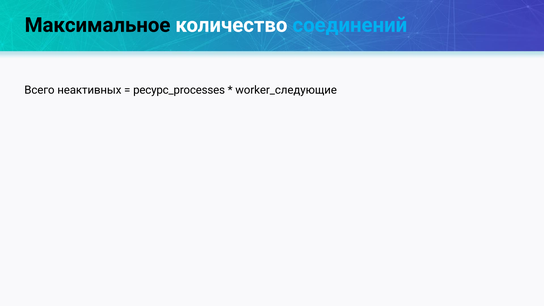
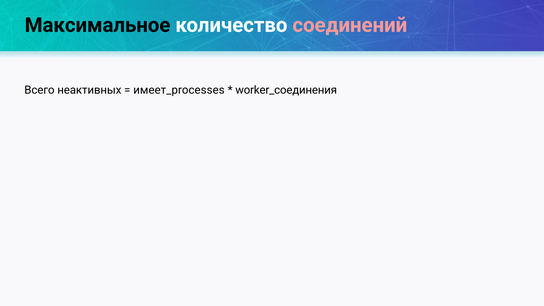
соединений colour: light blue -> pink (350, 25)
ресурс_processes: ресурс_processes -> имеет_processes (179, 90)
worker_следующие: worker_следующие -> worker_соединения (286, 90)
